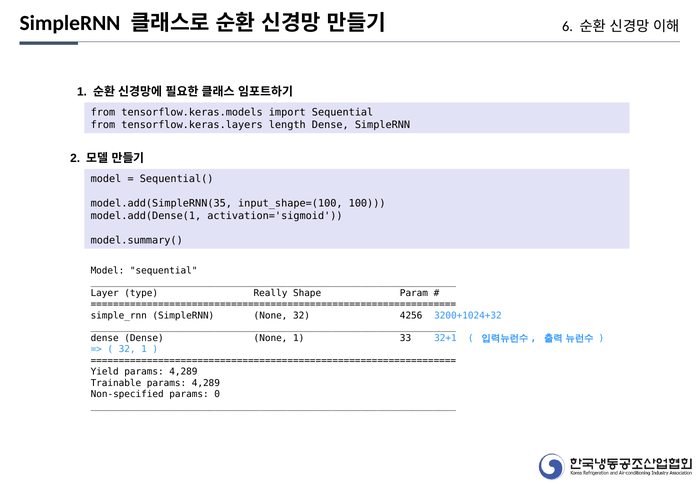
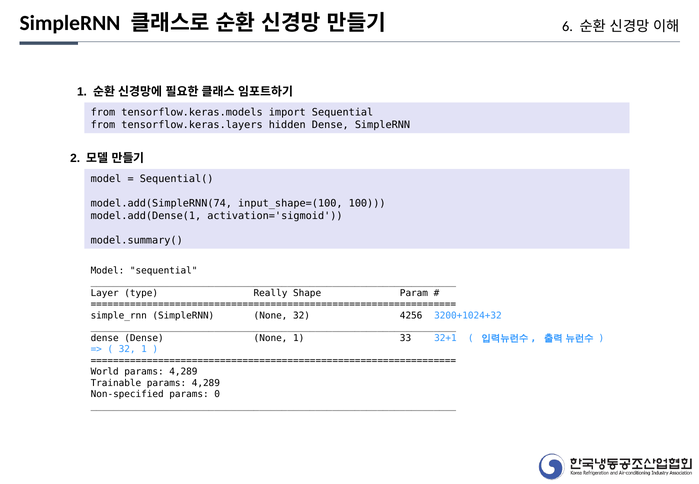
length: length -> hidden (287, 125)
model.add(SimpleRNN(35: model.add(SimpleRNN(35 -> model.add(SimpleRNN(74 (161, 203)
Yield: Yield -> World (105, 372)
